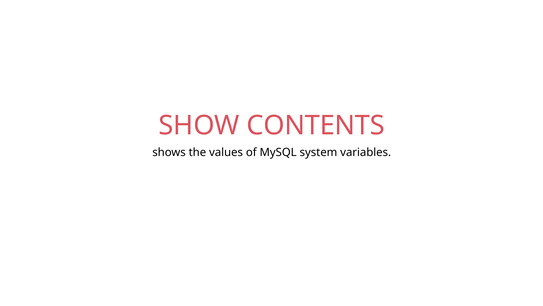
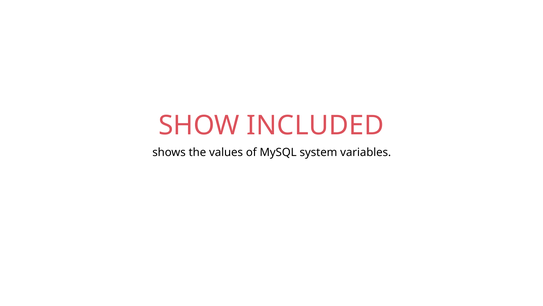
CONTENTS: CONTENTS -> INCLUDED (315, 125)
